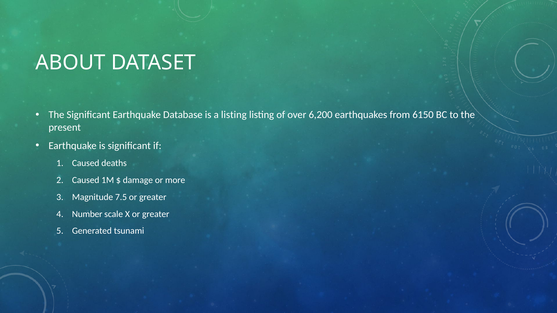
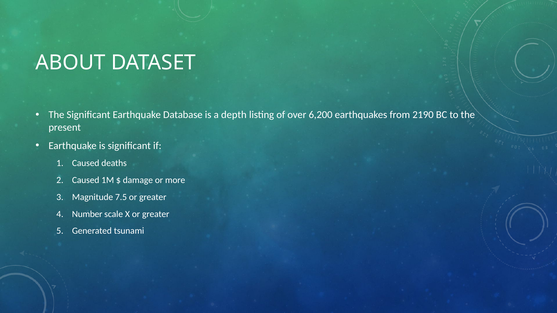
a listing: listing -> depth (234, 115)
6150: 6150 -> 2190 (423, 115)
